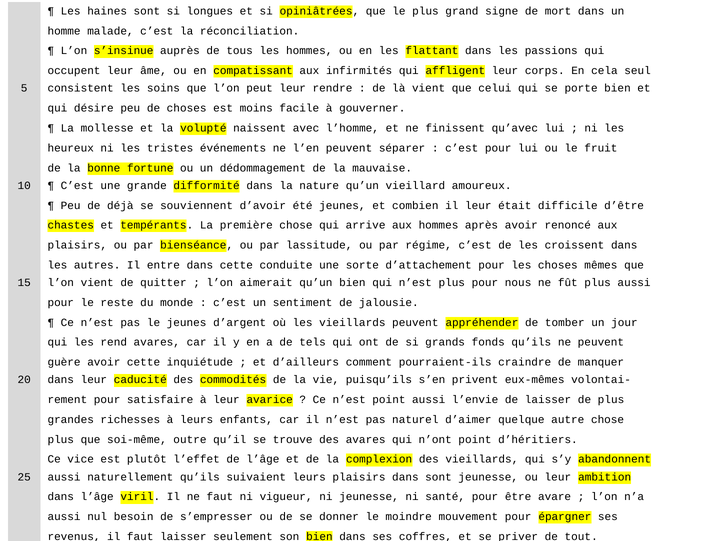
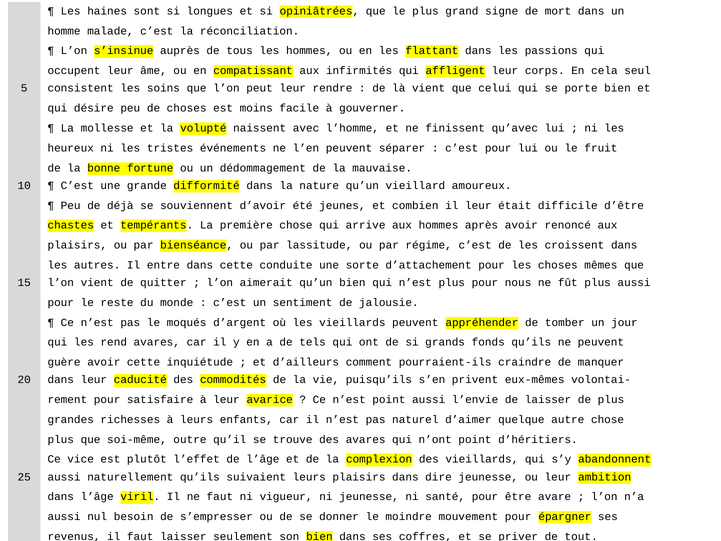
le jeunes: jeunes -> moqués (187, 322)
dans sont: sont -> dire (438, 477)
